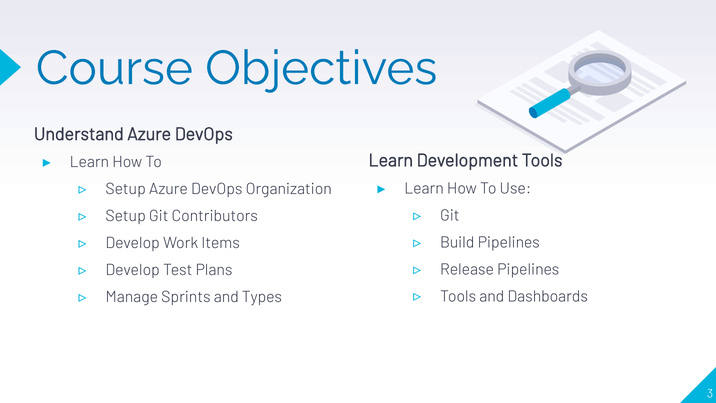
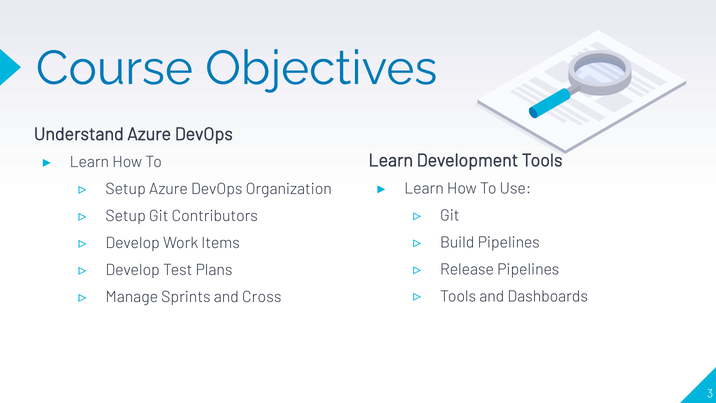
Types: Types -> Cross (262, 297)
